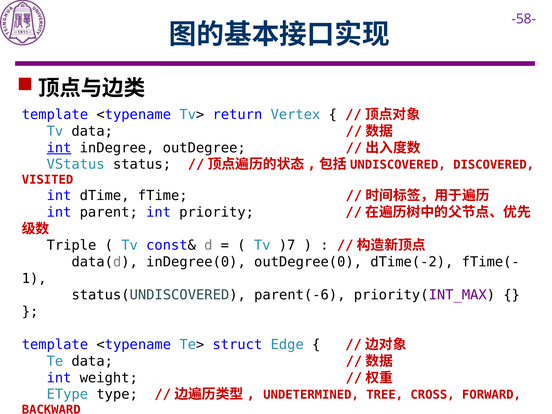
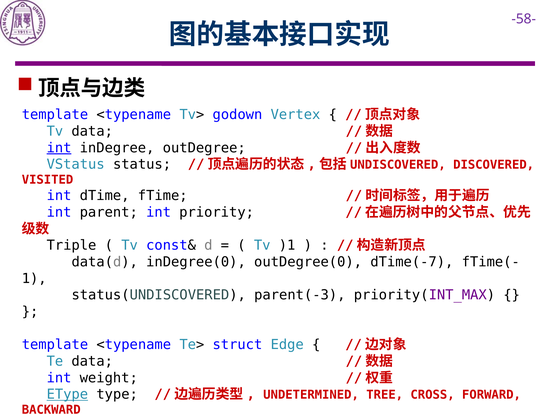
return: return -> godown (237, 115)
)7: )7 -> )1 (287, 245)
dTime(-2: dTime(-2 -> dTime(-7 (412, 262)
parent(-6: parent(-6 -> parent(-3 (300, 295)
EType underline: none -> present (67, 394)
